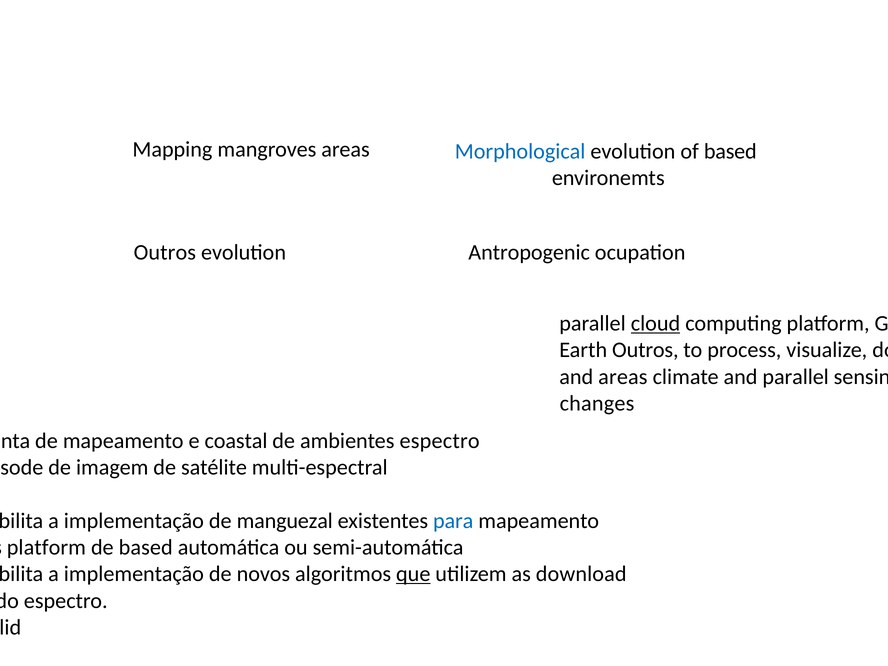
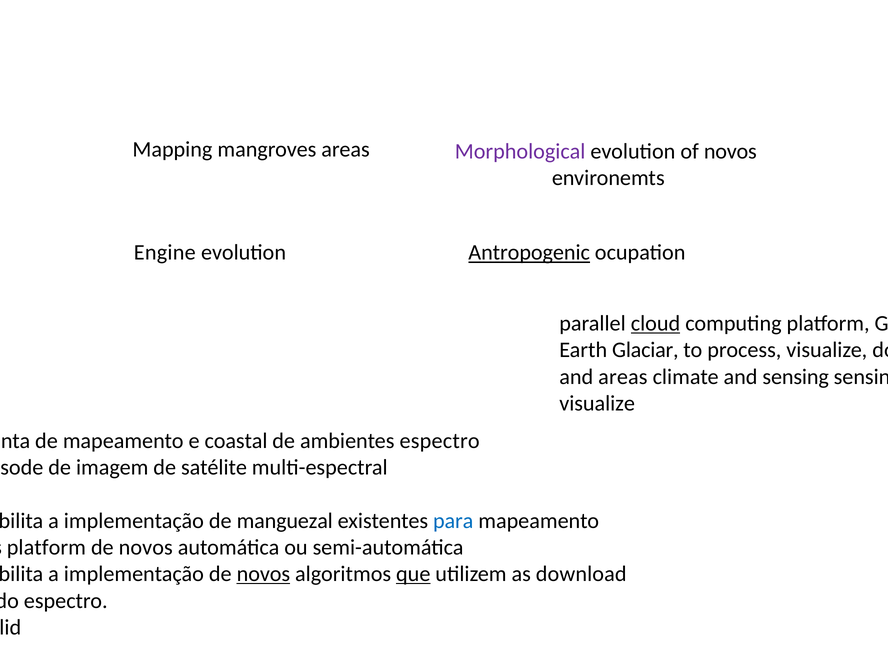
Morphological colour: blue -> purple (520, 151)
of based: based -> novos (730, 151)
Outros: Outros -> Engine (165, 253)
Antropogenic underline: none -> present (529, 253)
Earth Outros: Outros -> Glaciar (645, 350)
and parallel: parallel -> sensing (796, 377)
changes: changes -> visualize (597, 403)
based: based -> novos (146, 547)
novos underline: none -> present (263, 574)
